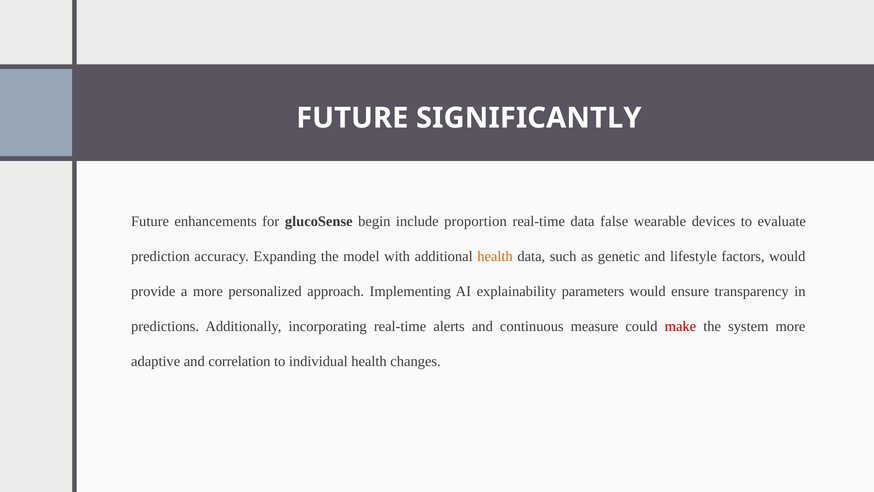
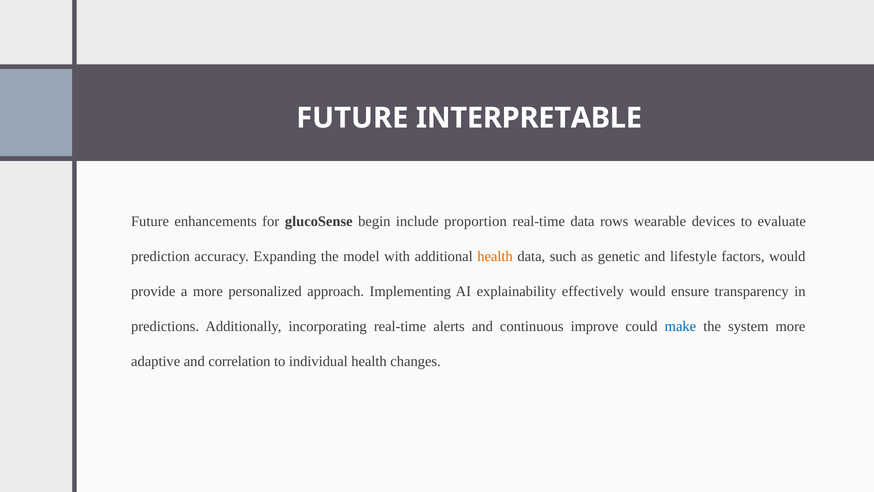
SIGNIFICANTLY: SIGNIFICANTLY -> INTERPRETABLE (529, 118)
false: false -> rows (614, 221)
parameters: parameters -> effectively (593, 291)
measure: measure -> improve (595, 326)
make colour: red -> blue (680, 326)
